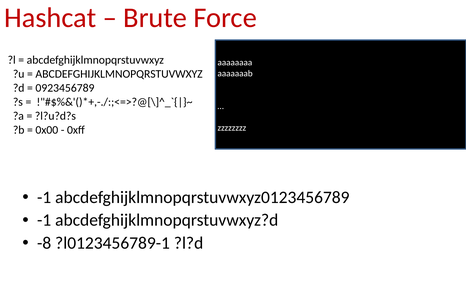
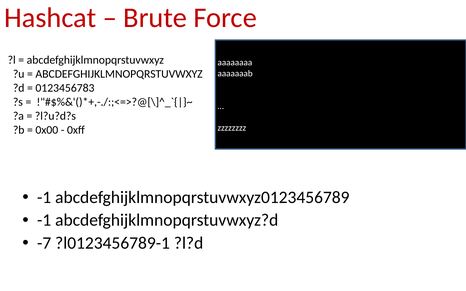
0923456789: 0923456789 -> 0123456783 (65, 88)
-8: -8 -> -7 (44, 243)
